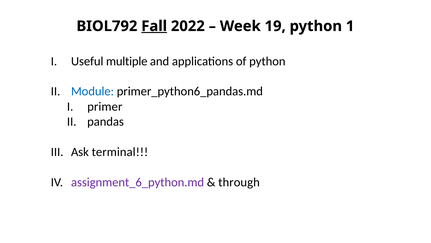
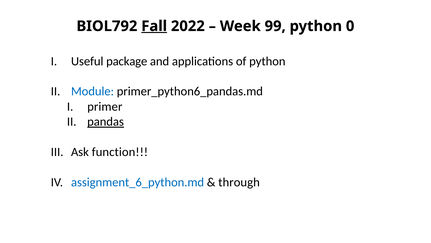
19: 19 -> 99 (275, 26)
1: 1 -> 0 (350, 26)
multiple: multiple -> package (127, 61)
pandas underline: none -> present (106, 121)
terminal: terminal -> function (120, 152)
assignment_6_python.md colour: purple -> blue (138, 182)
